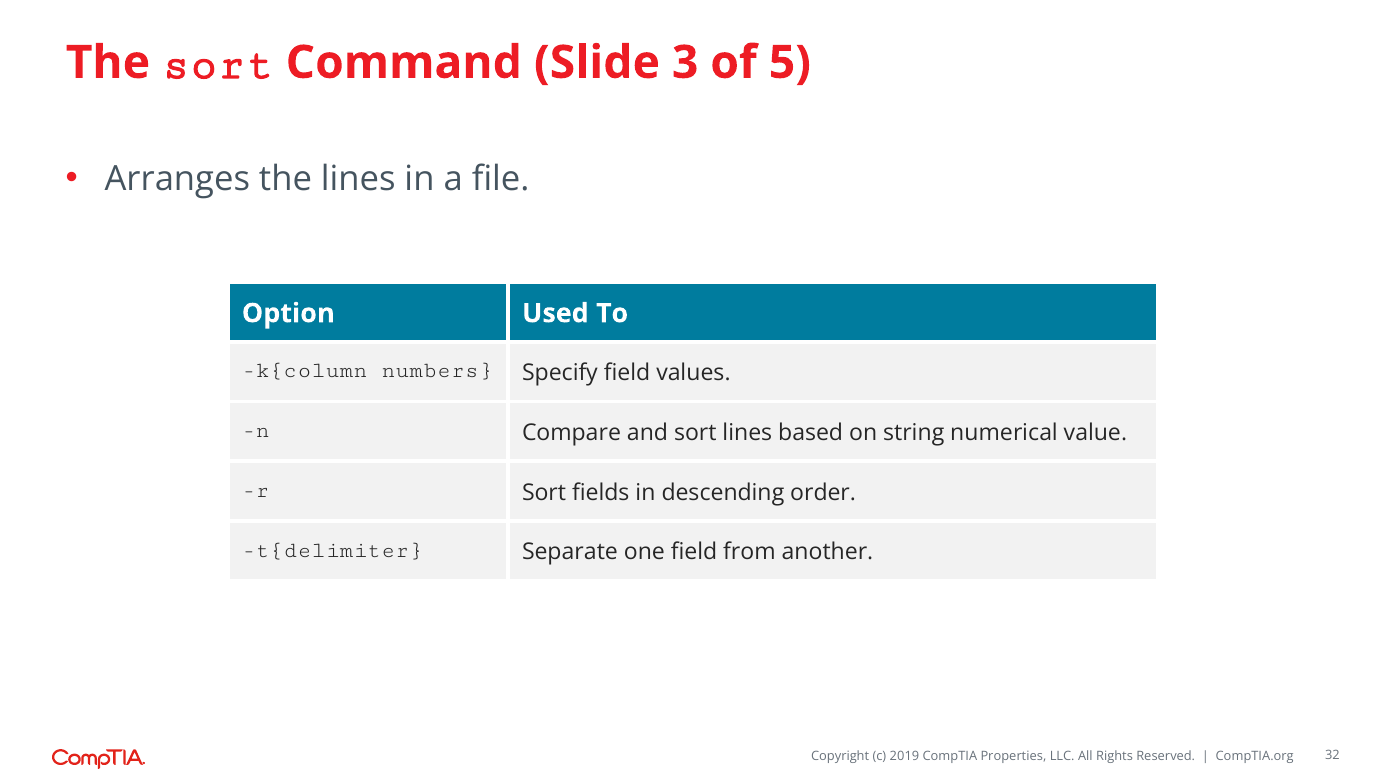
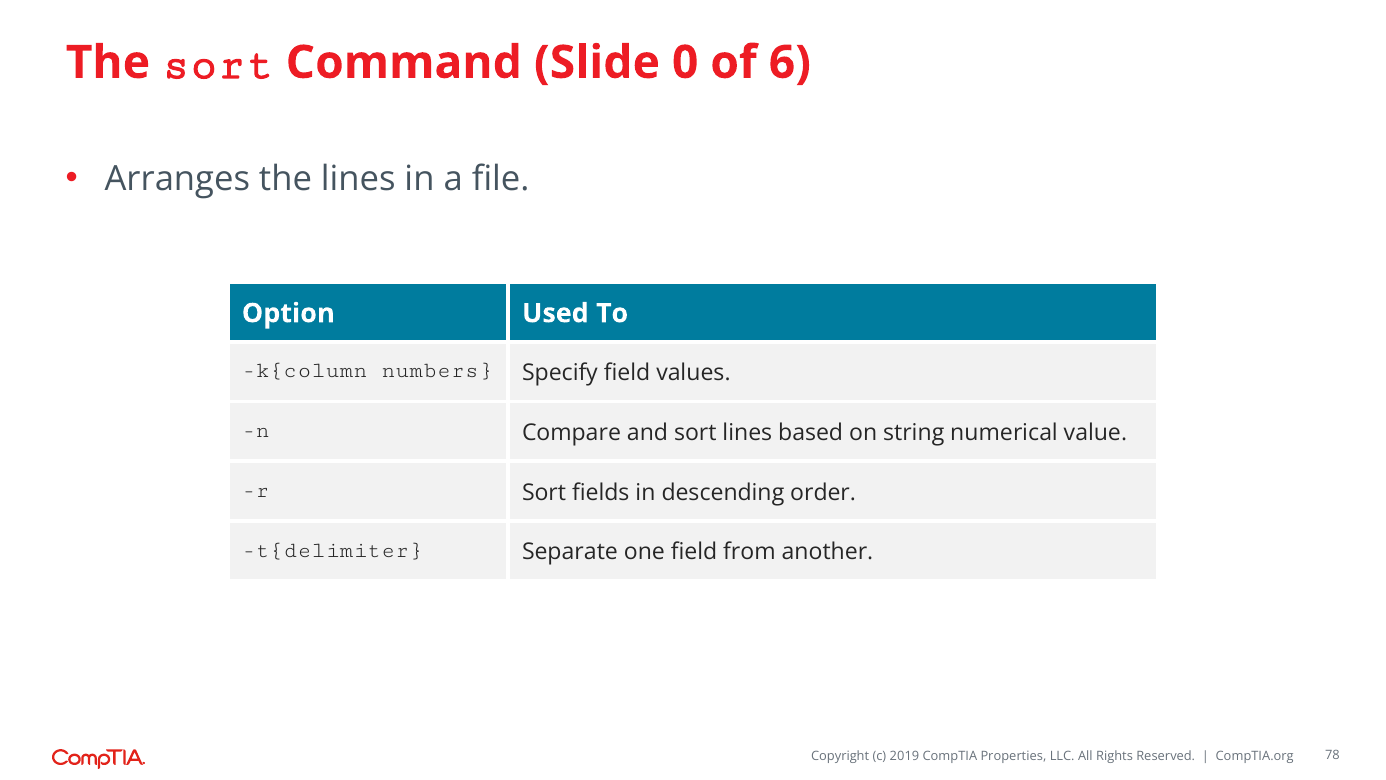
3: 3 -> 0 (685, 63)
5: 5 -> 6 (790, 63)
32: 32 -> 78 (1332, 755)
